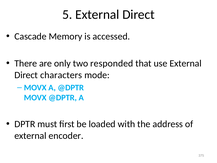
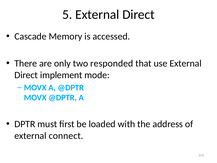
characters: characters -> implement (61, 75)
encoder: encoder -> connect (66, 136)
